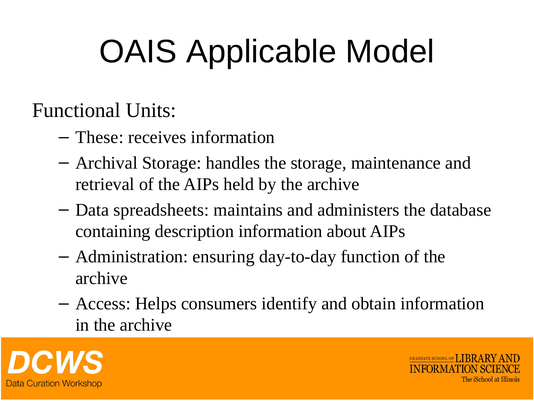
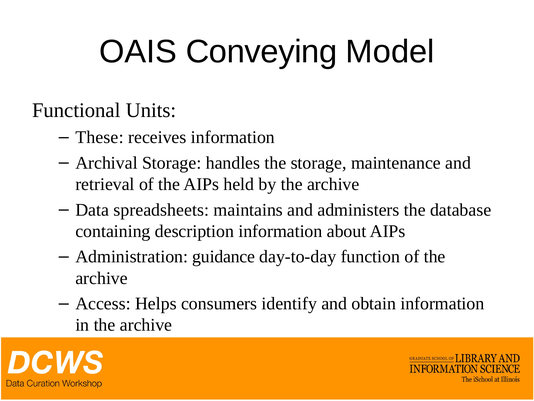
Applicable: Applicable -> Conveying (261, 52)
ensuring: ensuring -> guidance (224, 256)
